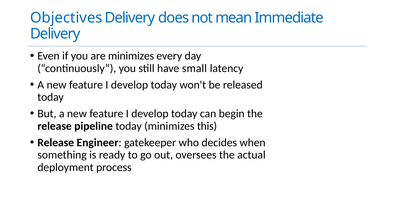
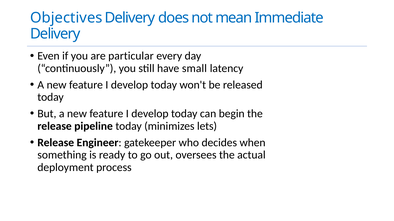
are minimizes: minimizes -> particular (131, 56)
this: this -> lets (207, 126)
